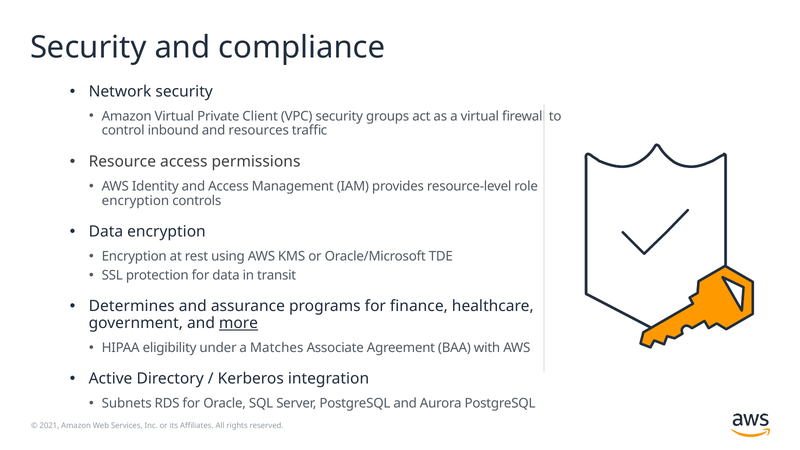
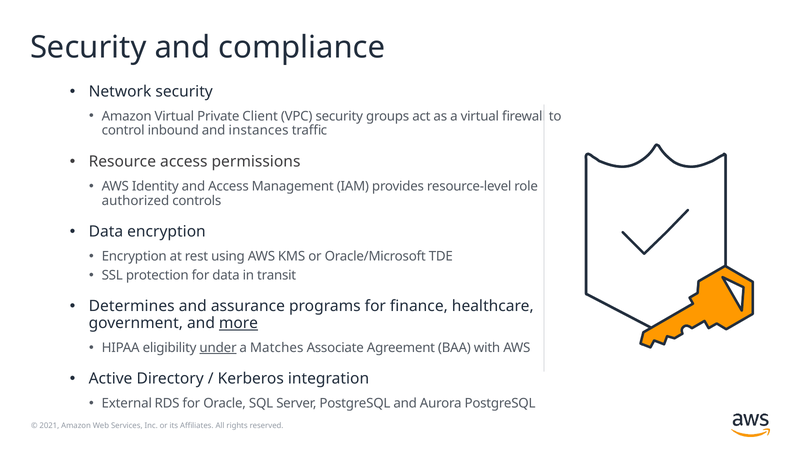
resources: resources -> instances (259, 131)
encryption: encryption -> authorized (135, 201)
under underline: none -> present (218, 348)
Subnets: Subnets -> External (127, 403)
